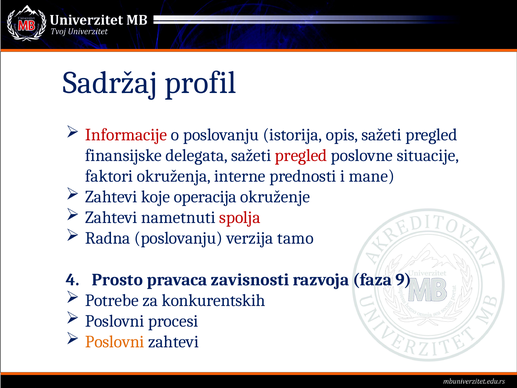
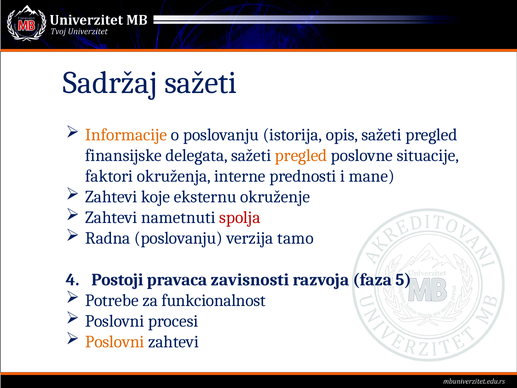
Sadržaj profil: profil -> sažeti (201, 83)
Informacije colour: red -> orange (126, 135)
pregled colour: red -> orange (301, 155)
operacija: operacija -> eksternu (205, 197)
Prosto: Prosto -> Postoji (118, 279)
9: 9 -> 5 (404, 279)
konkurentskih: konkurentskih -> funkcionalnost (214, 300)
